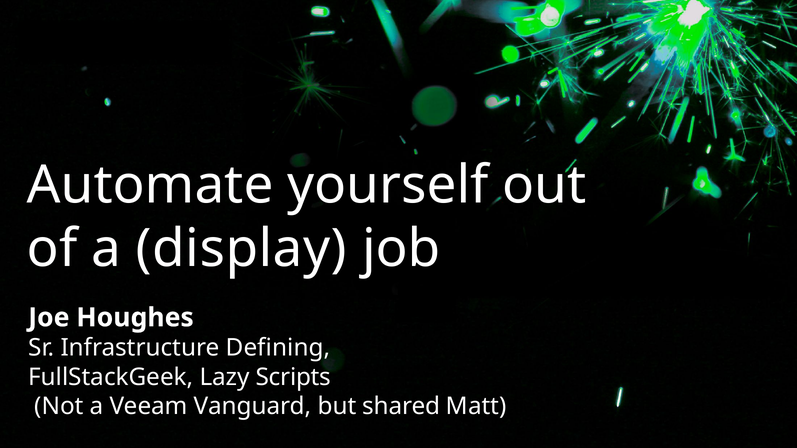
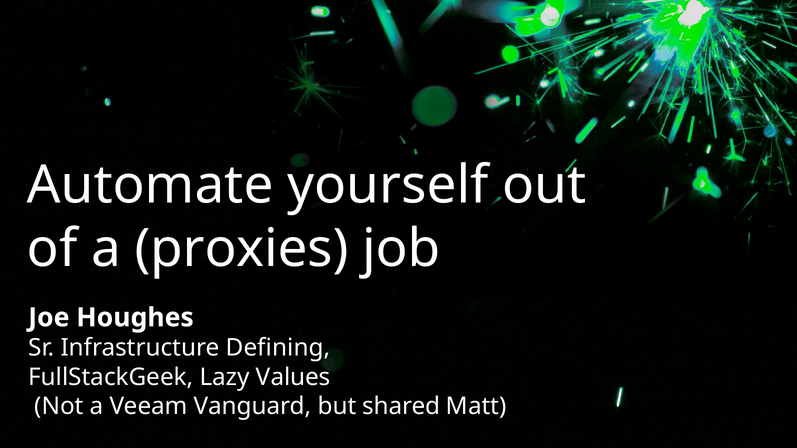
display: display -> proxies (242, 249)
Scripts: Scripts -> Values (293, 377)
